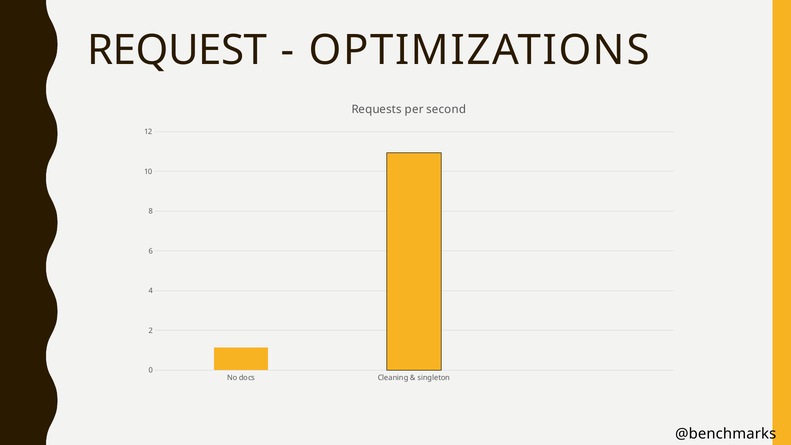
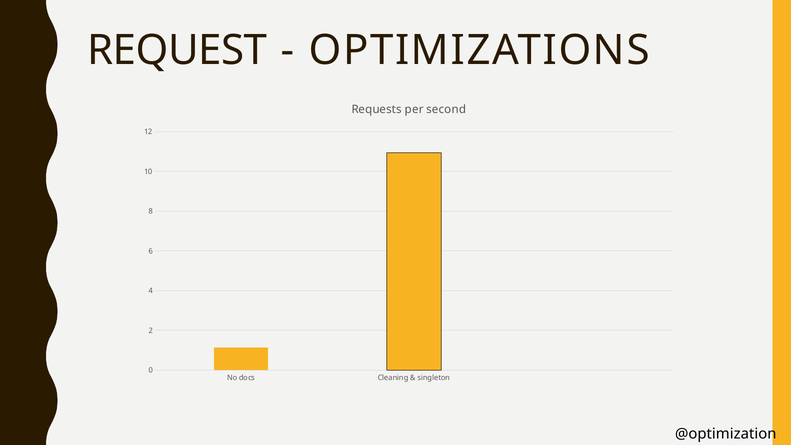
@benchmarks: @benchmarks -> @optimization (726, 434)
